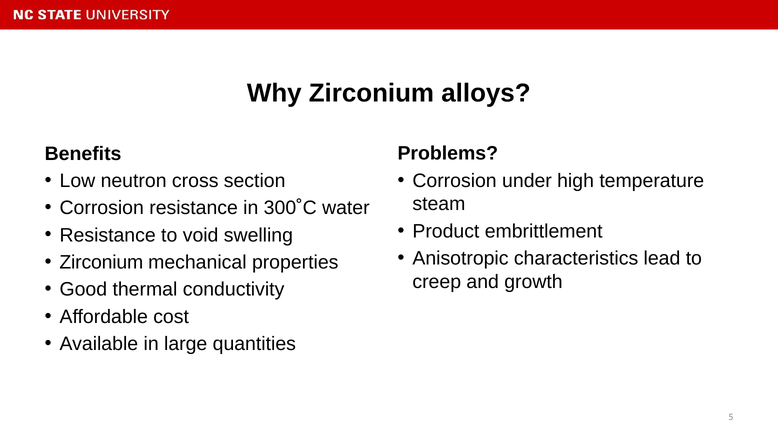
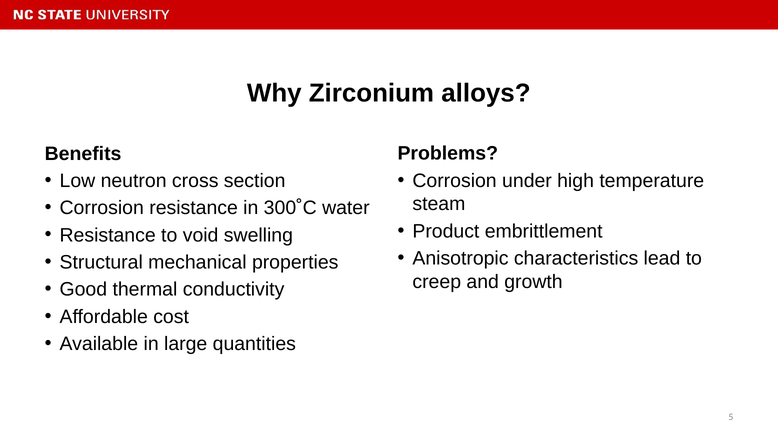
Zirconium: Zirconium -> Structural (101, 263)
